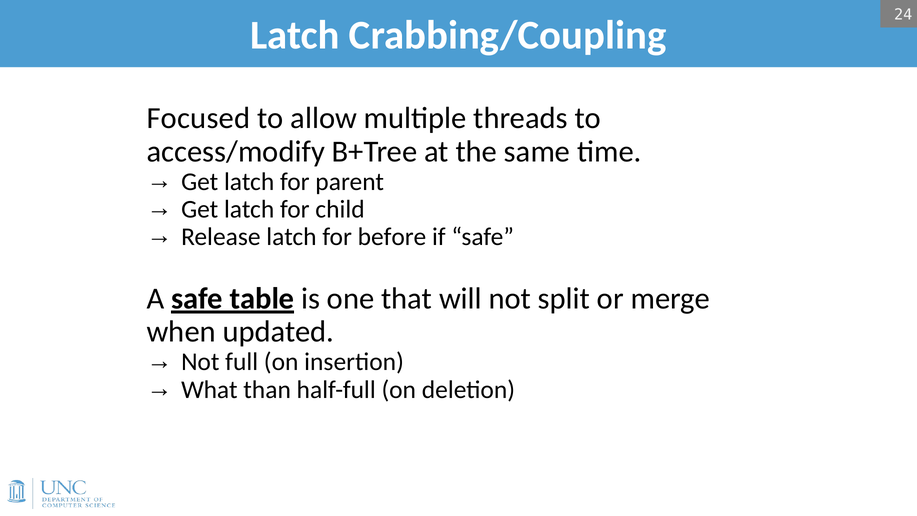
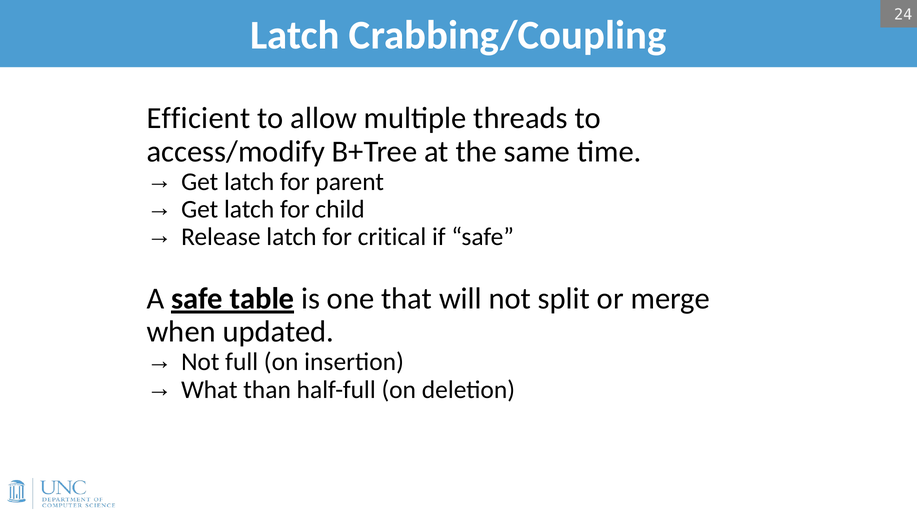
Focused: Focused -> Efficient (199, 118)
before: before -> critical (392, 237)
